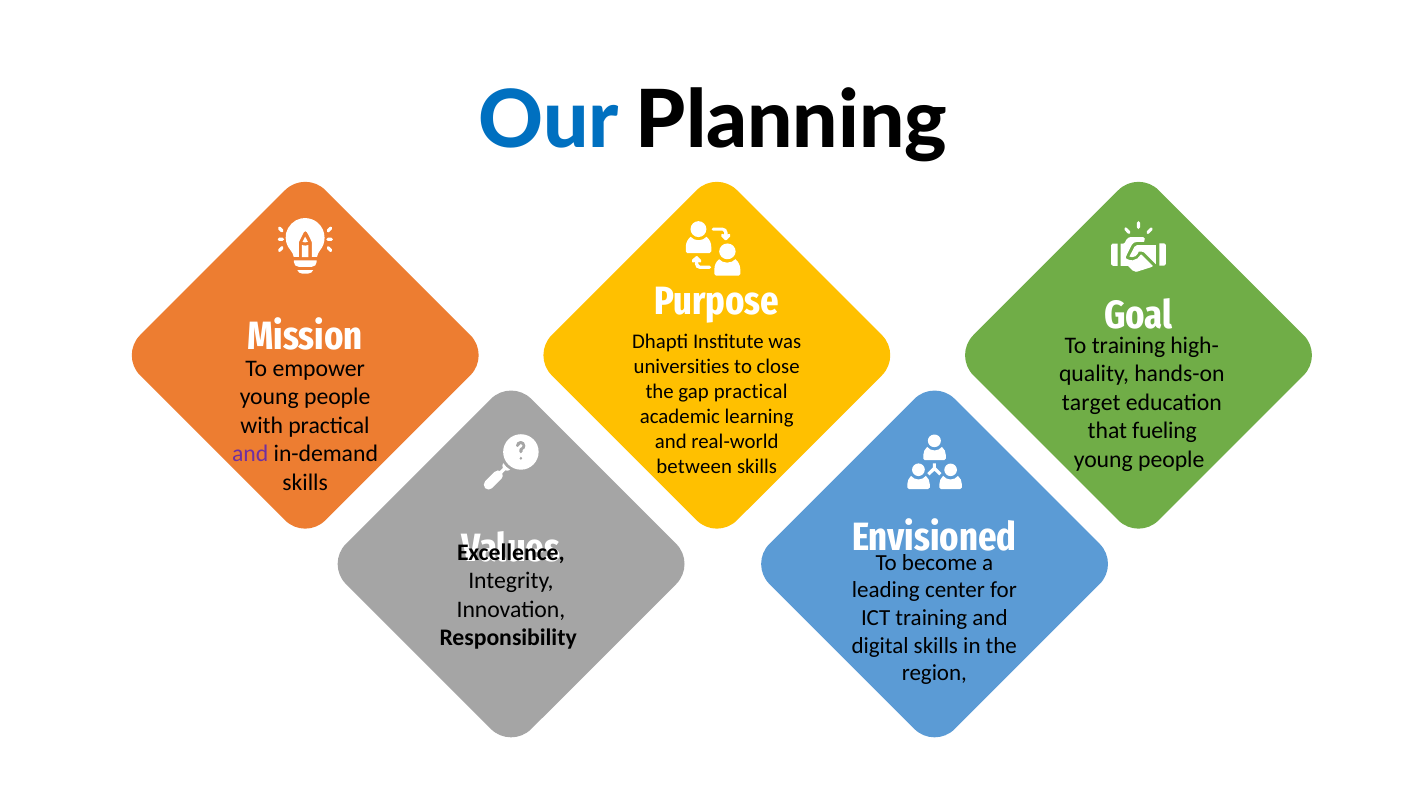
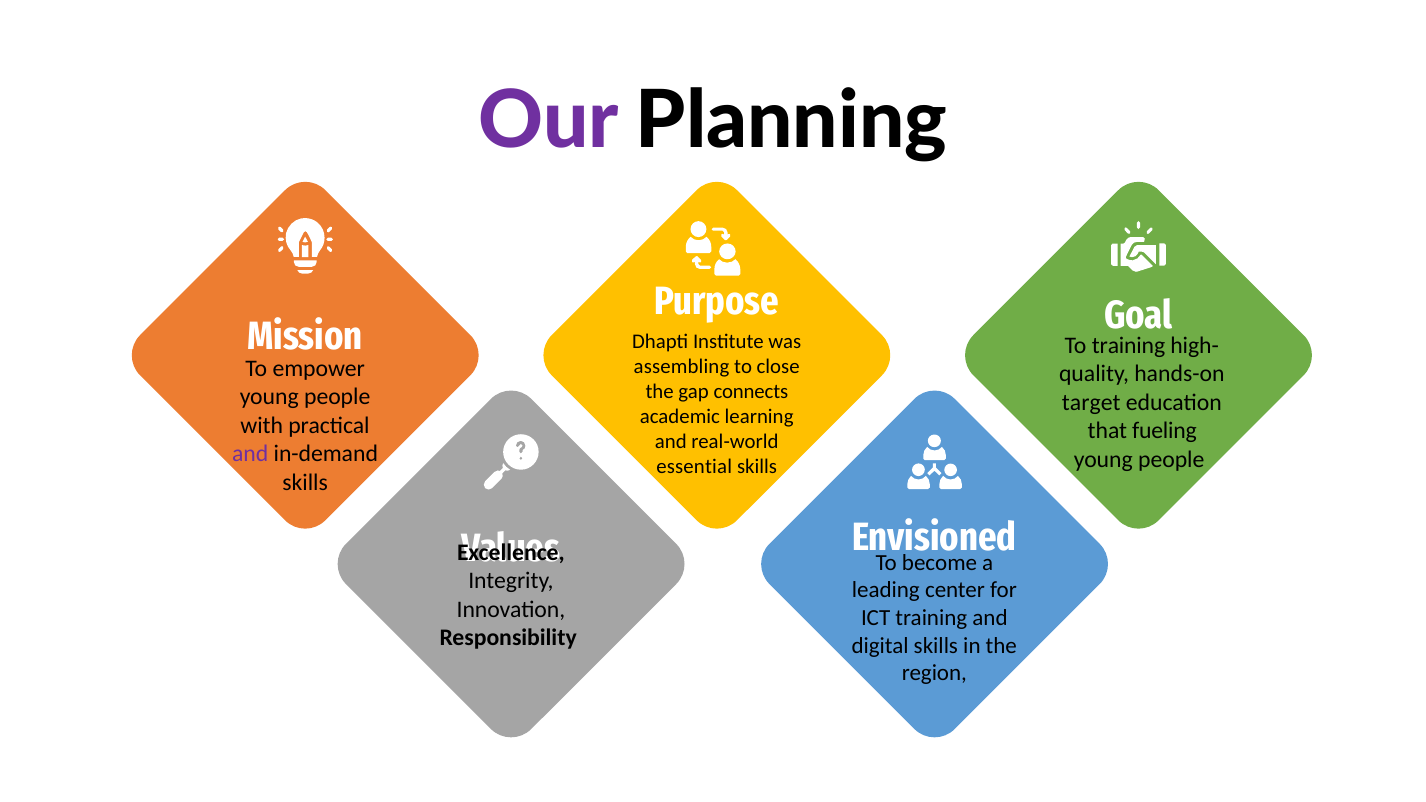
Our colour: blue -> purple (549, 121)
universities: universities -> assembling (681, 367)
gap practical: practical -> connects (751, 392)
between: between -> essential (694, 467)
